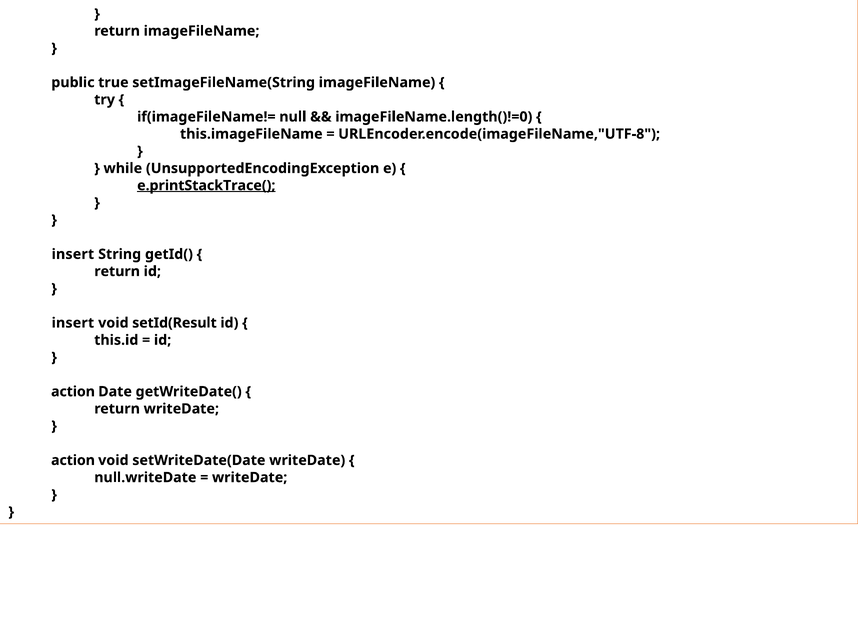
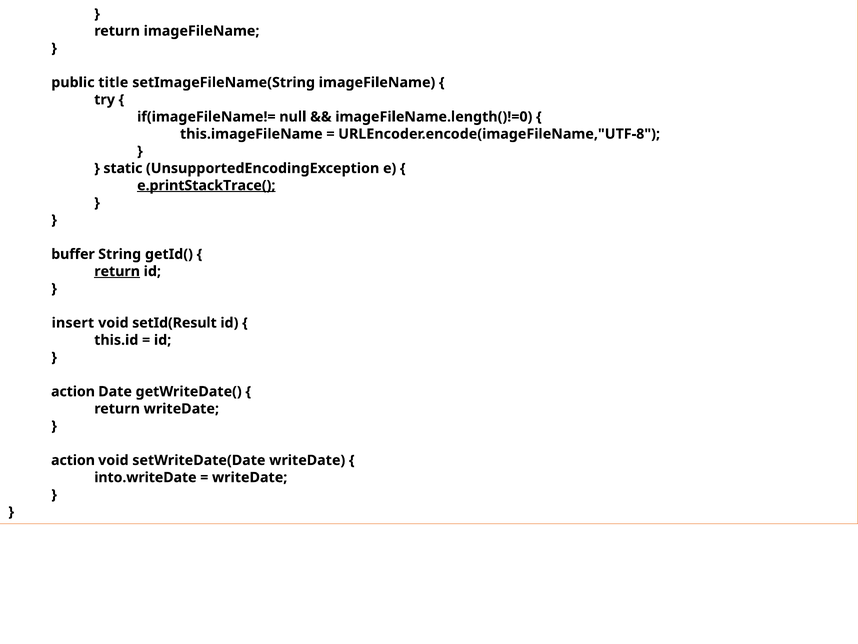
true: true -> title (113, 82)
while: while -> static (123, 168)
insert: insert -> buffer (73, 254)
return underline: none -> present (117, 271)
null.writeDate: null.writeDate -> into.writeDate (145, 477)
